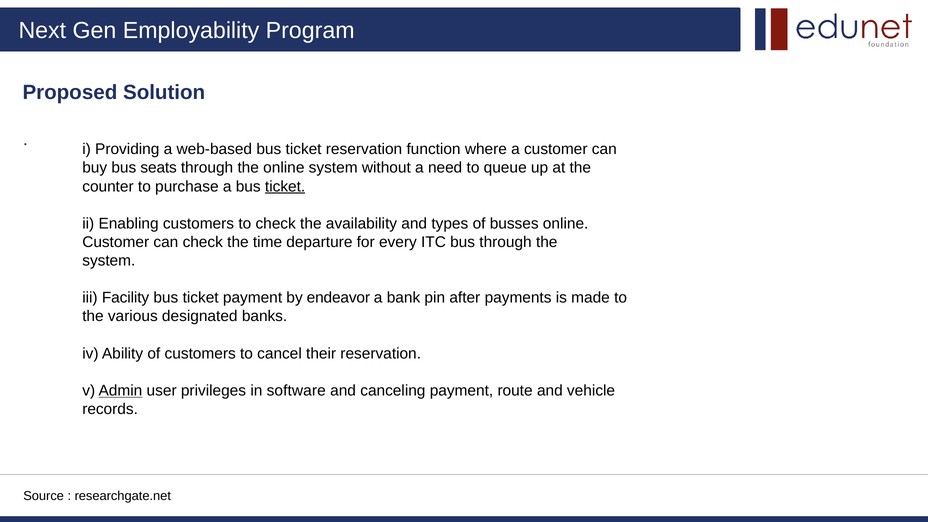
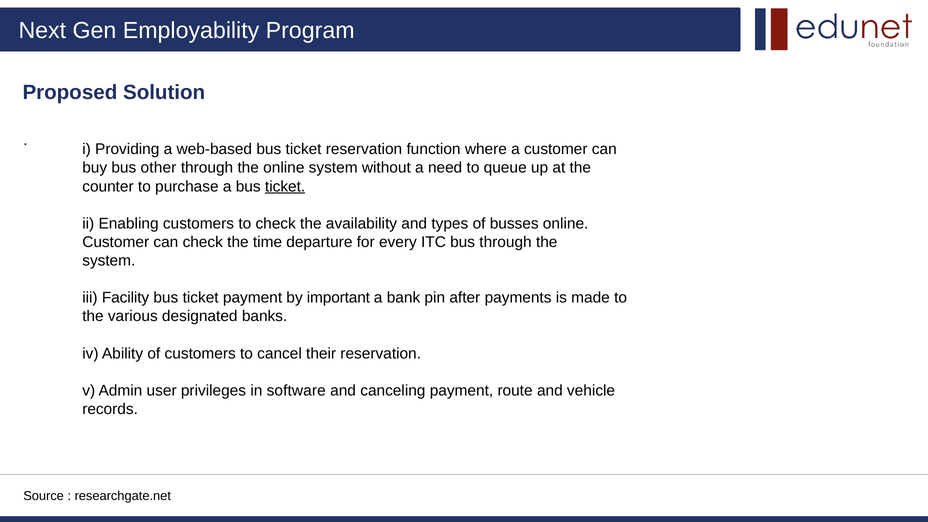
seats: seats -> other (158, 168)
endeavor: endeavor -> important (338, 298)
Admin underline: present -> none (120, 391)
